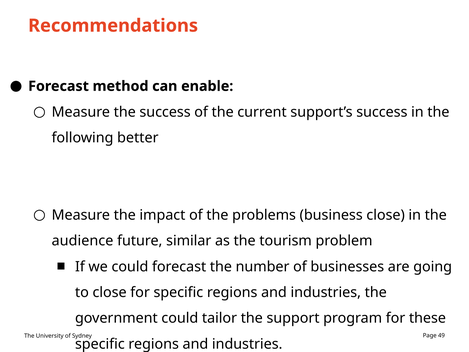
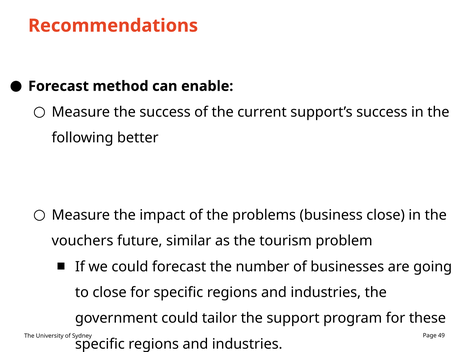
audience: audience -> vouchers (82, 241)
